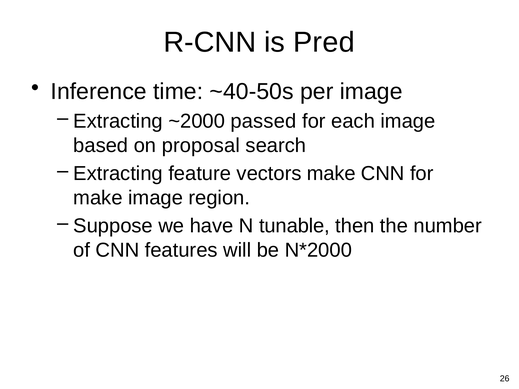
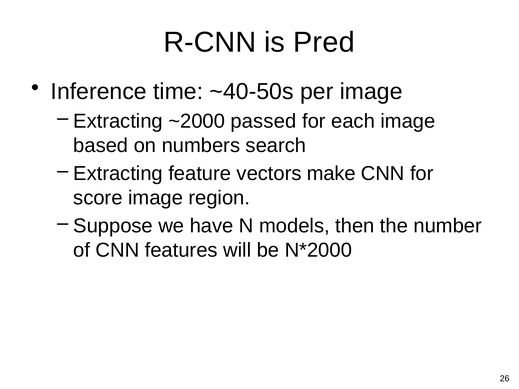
proposal: proposal -> numbers (201, 146)
make: make -> score (98, 198)
tunable: tunable -> models (294, 226)
